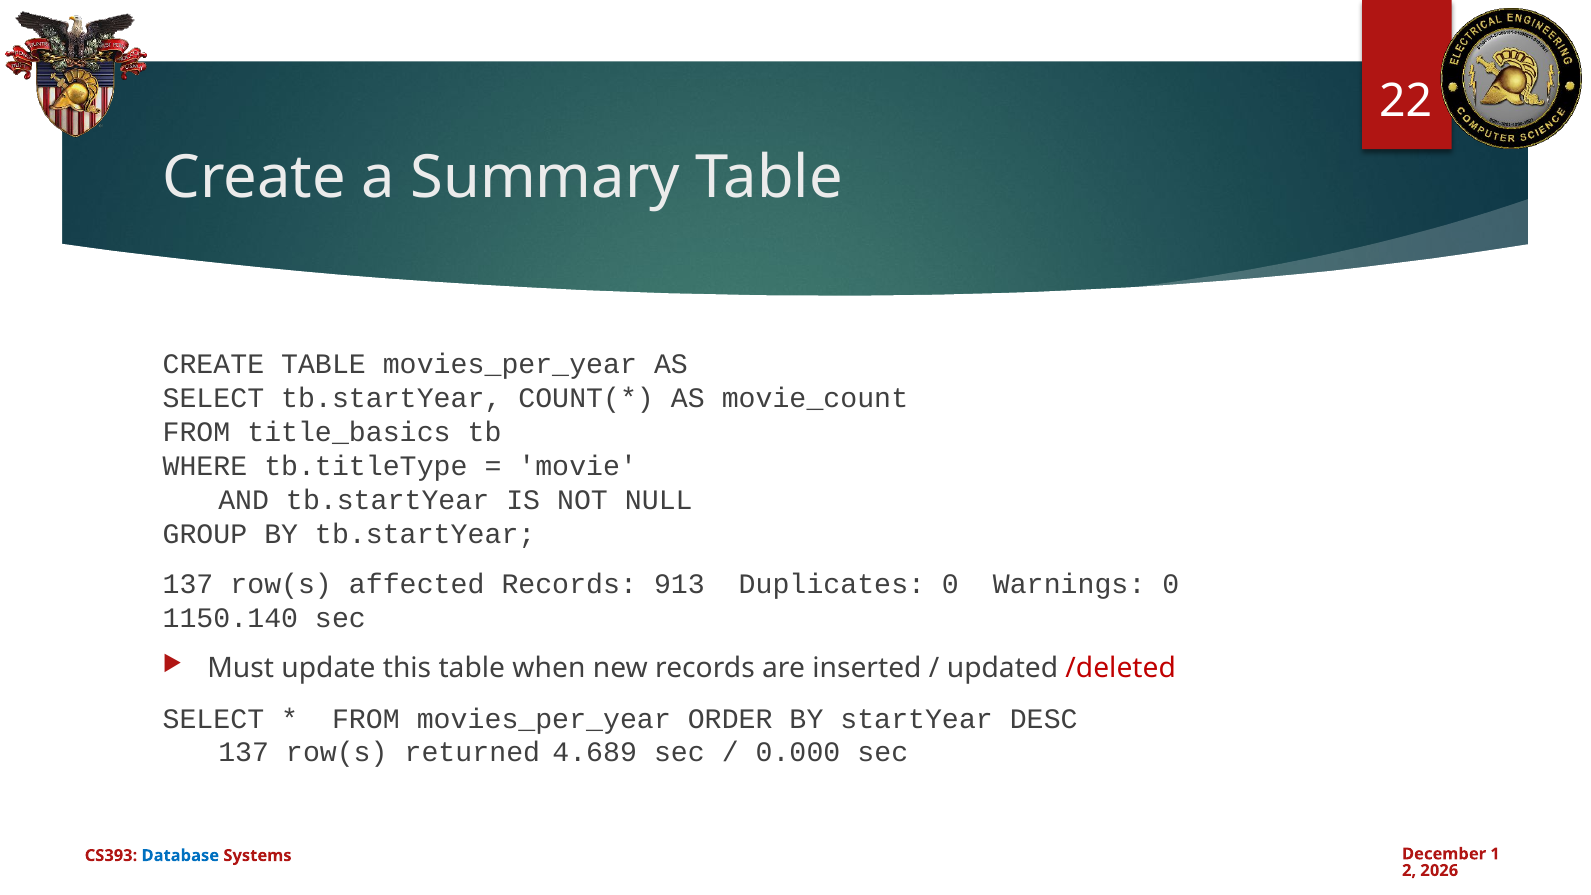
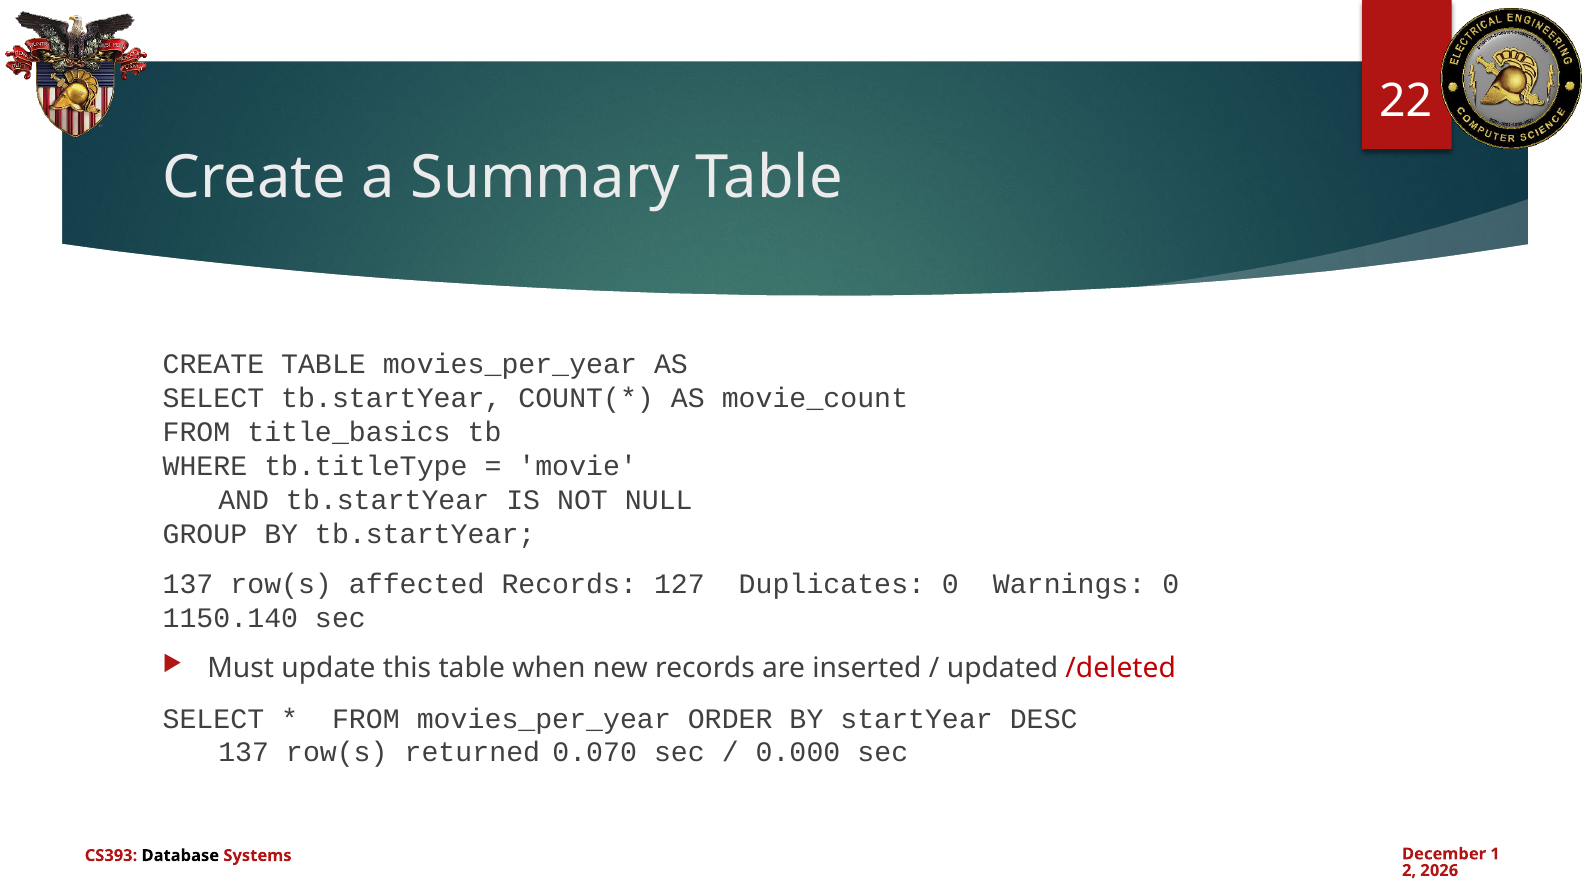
913: 913 -> 127 (679, 584)
4.689: 4.689 -> 0.070 (595, 753)
Database colour: blue -> black (180, 855)
